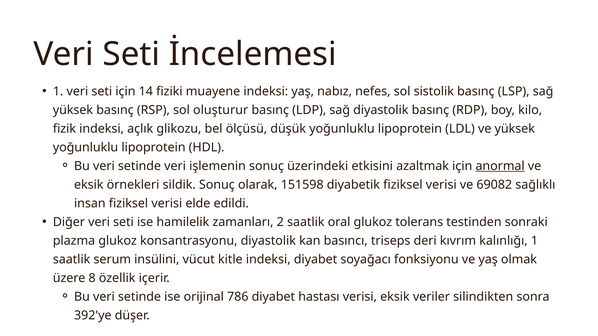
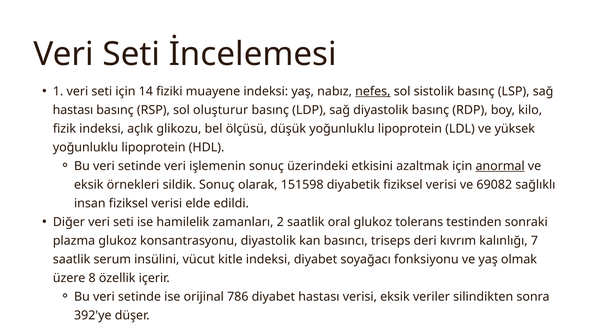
nefes underline: none -> present (373, 91)
yüksek: yüksek -> hastası (73, 110)
kalınlığı 1: 1 -> 7 (534, 241)
